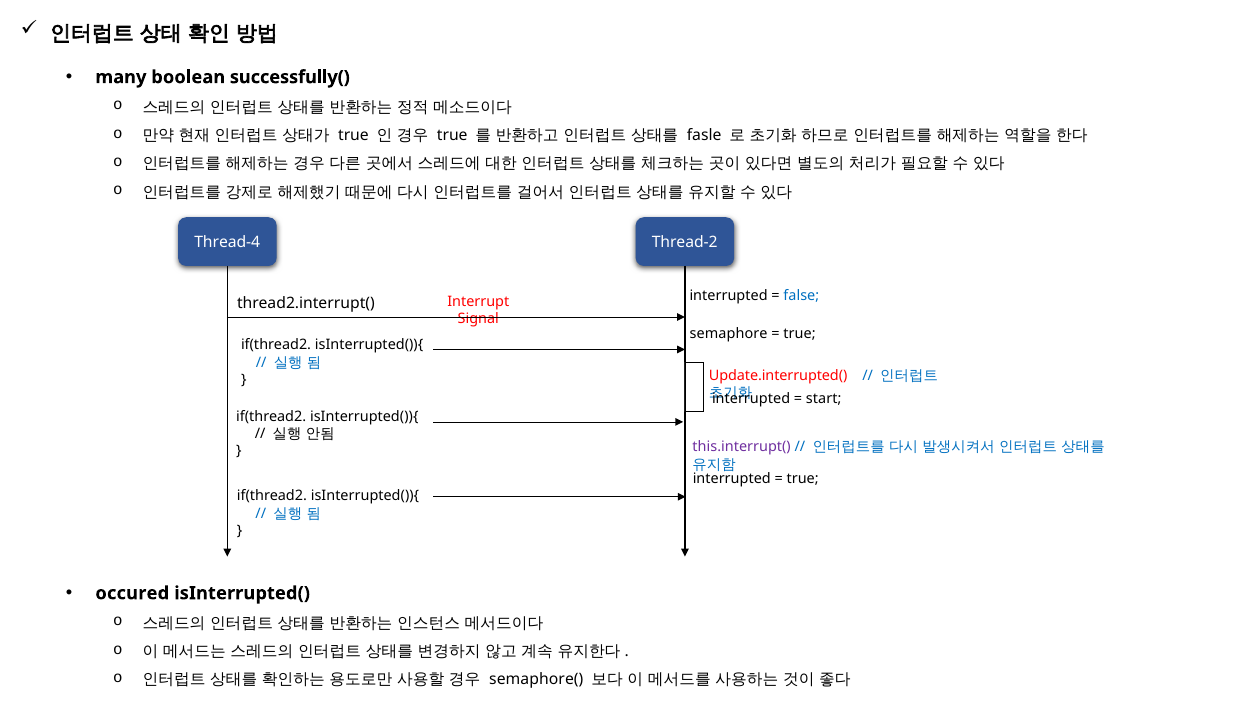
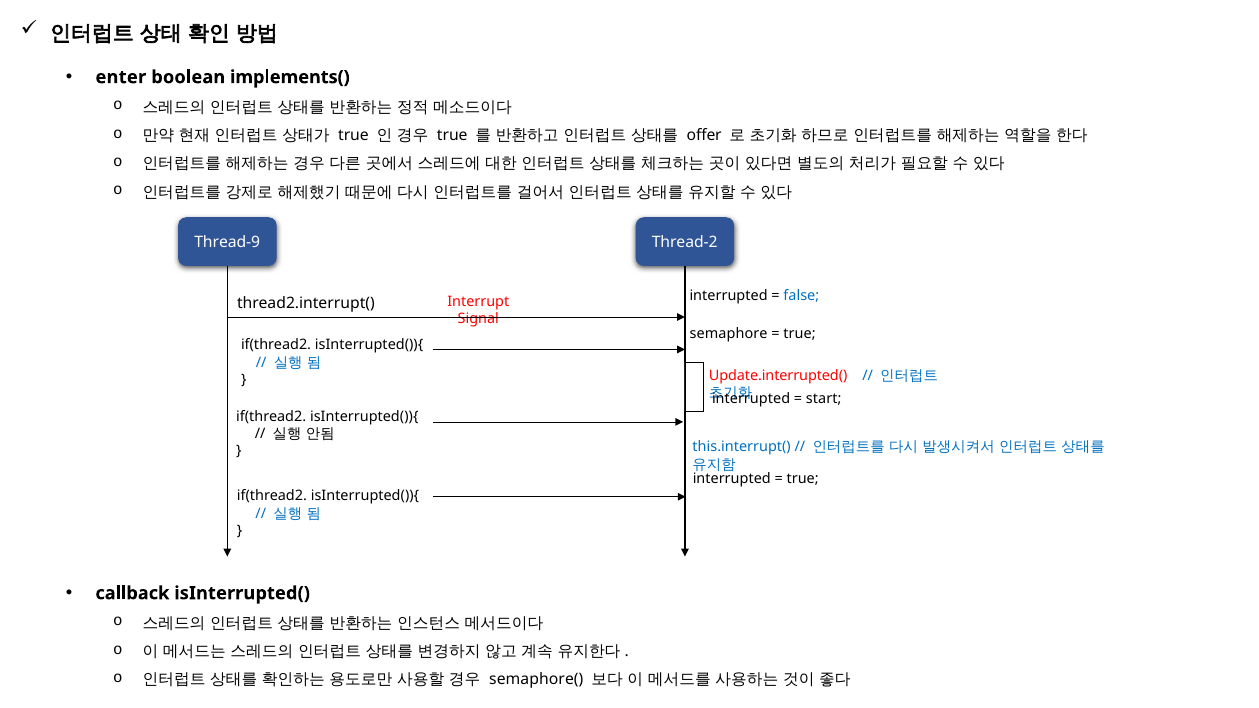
many: many -> enter (121, 77)
successfully(: successfully( -> implements( (290, 77)
fasle: fasle -> offer (704, 135)
Thread-4: Thread-4 -> Thread-9 (227, 243)
this.interrupt( colour: purple -> blue (742, 447)
occured: occured -> callback (132, 593)
